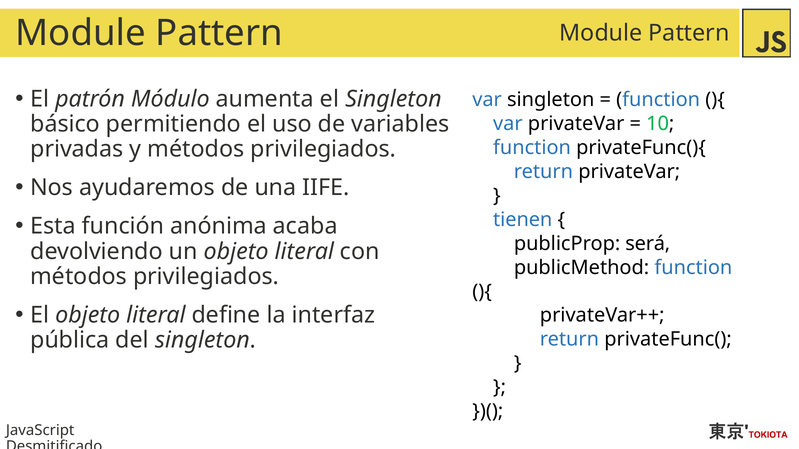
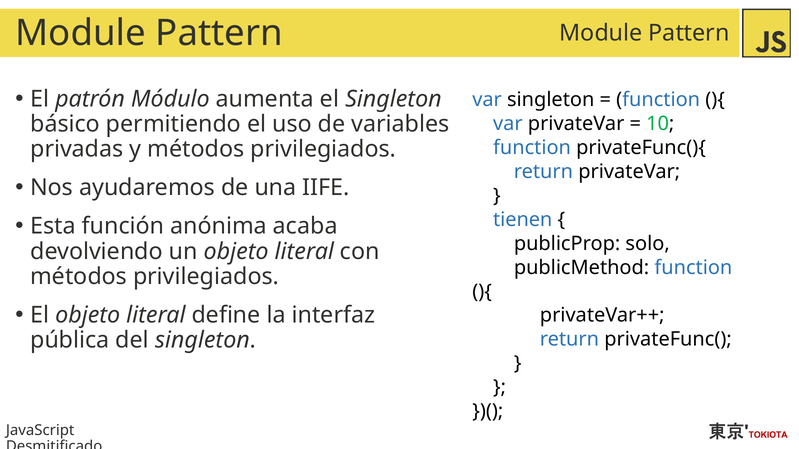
será: será -> solo (648, 244)
